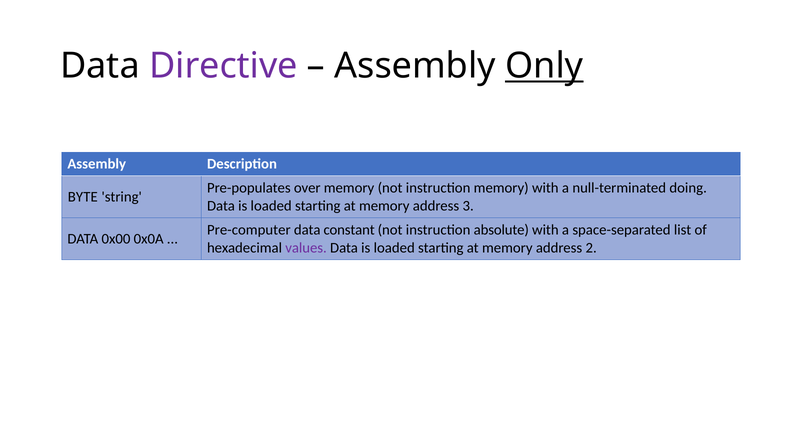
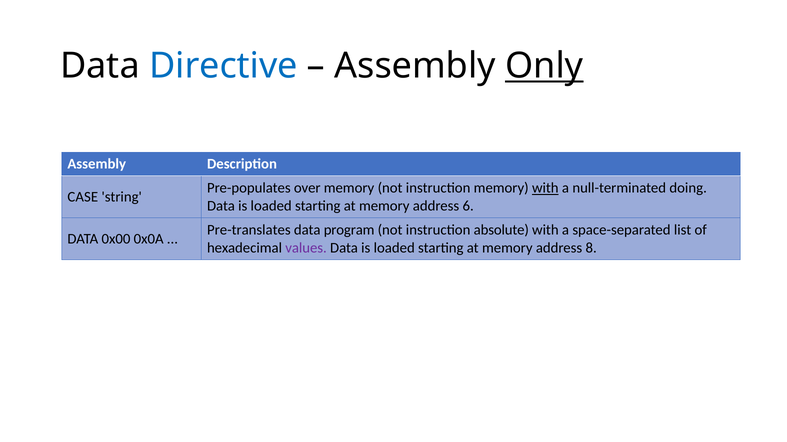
Directive colour: purple -> blue (223, 66)
with underline: none -> present (545, 188)
BYTE: BYTE -> CASE (83, 197)
3: 3 -> 6 (468, 206)
Pre-computer: Pre-computer -> Pre-translates (249, 230)
constant: constant -> program (349, 230)
2: 2 -> 8 (591, 248)
